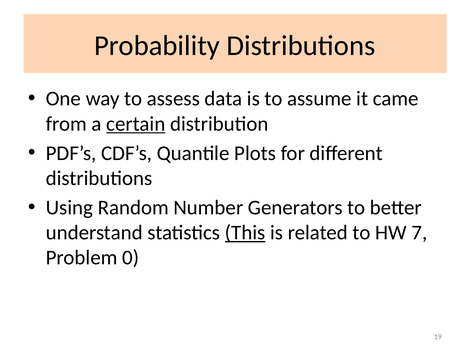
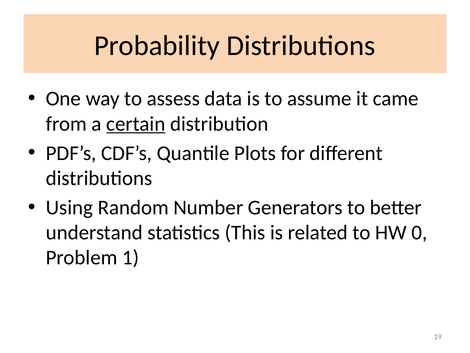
This underline: present -> none (245, 232)
7: 7 -> 0 (419, 232)
0: 0 -> 1 (131, 257)
